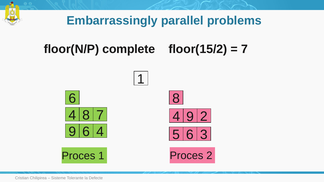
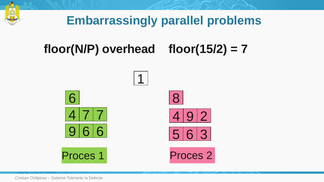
complete: complete -> overhead (129, 49)
4 8: 8 -> 7 (86, 115)
9 6 4: 4 -> 6 (100, 132)
